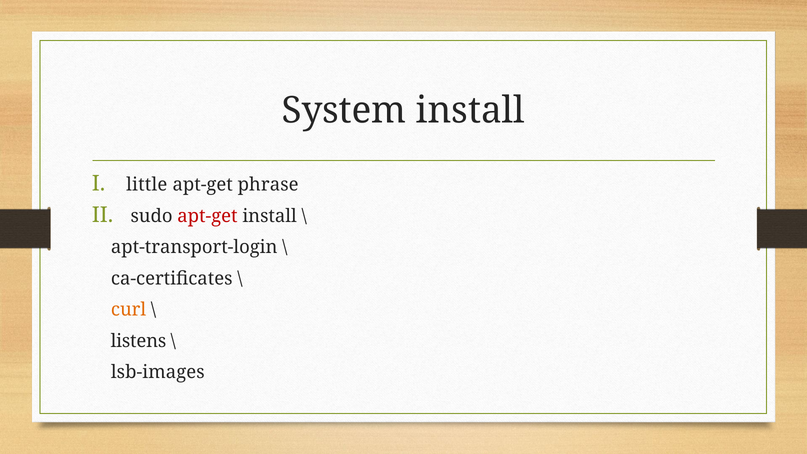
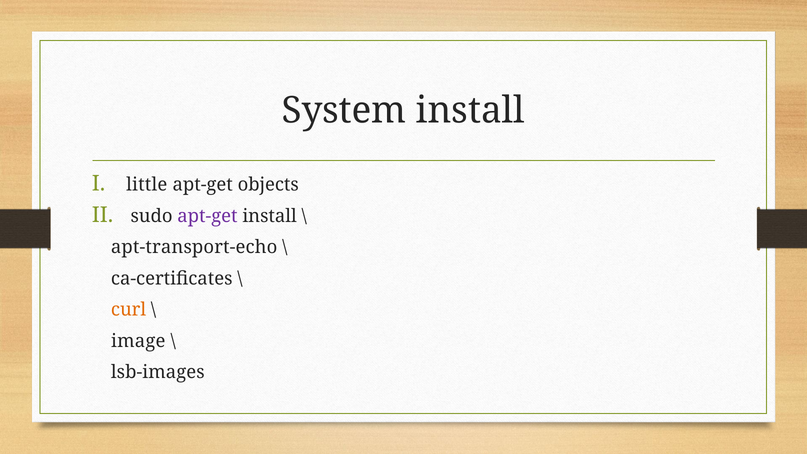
phrase: phrase -> objects (268, 185)
apt-get colour: red -> purple (207, 216)
apt-transport-login: apt-transport-login -> apt-transport-echo (194, 247)
listens: listens -> image (138, 341)
